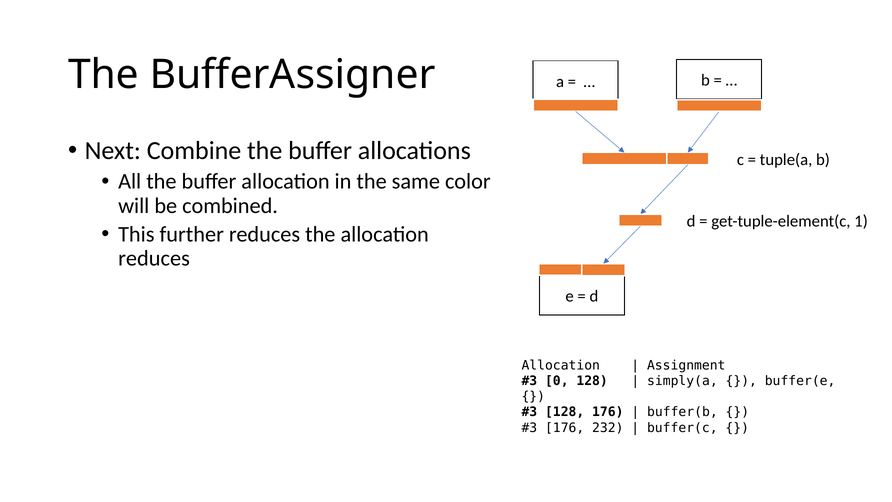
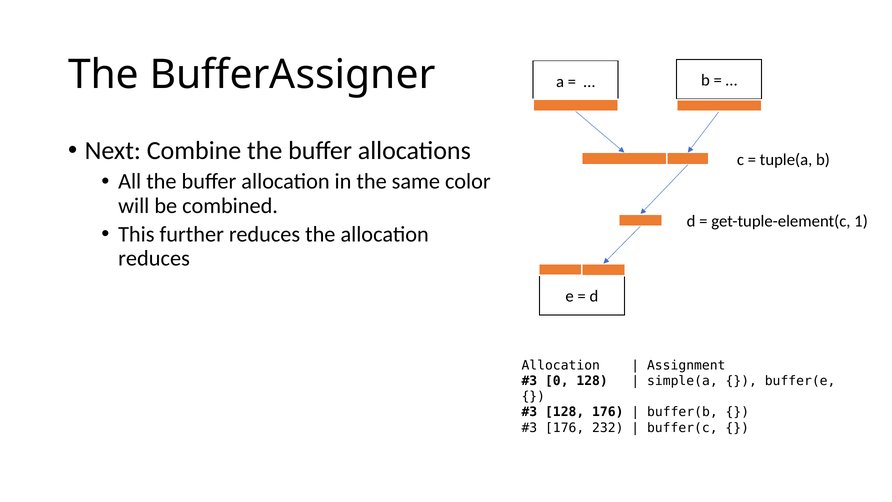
simply(a: simply(a -> simple(a (682, 381)
